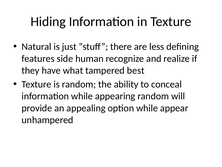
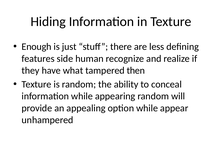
Natural: Natural -> Enough (37, 47)
best: best -> then (136, 70)
